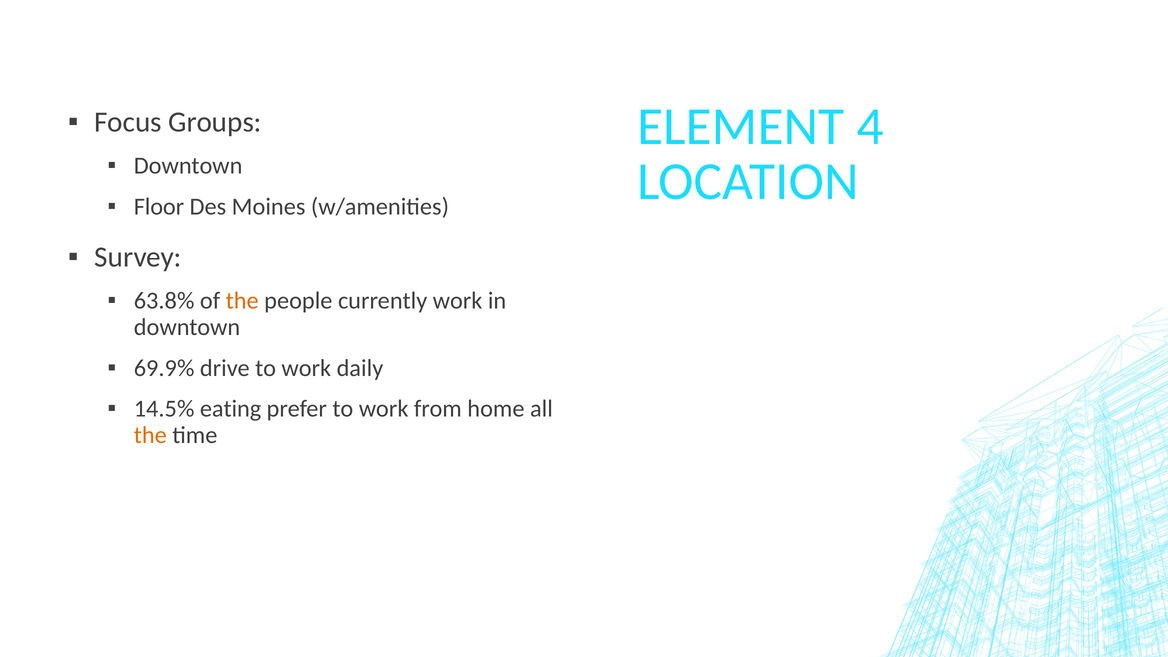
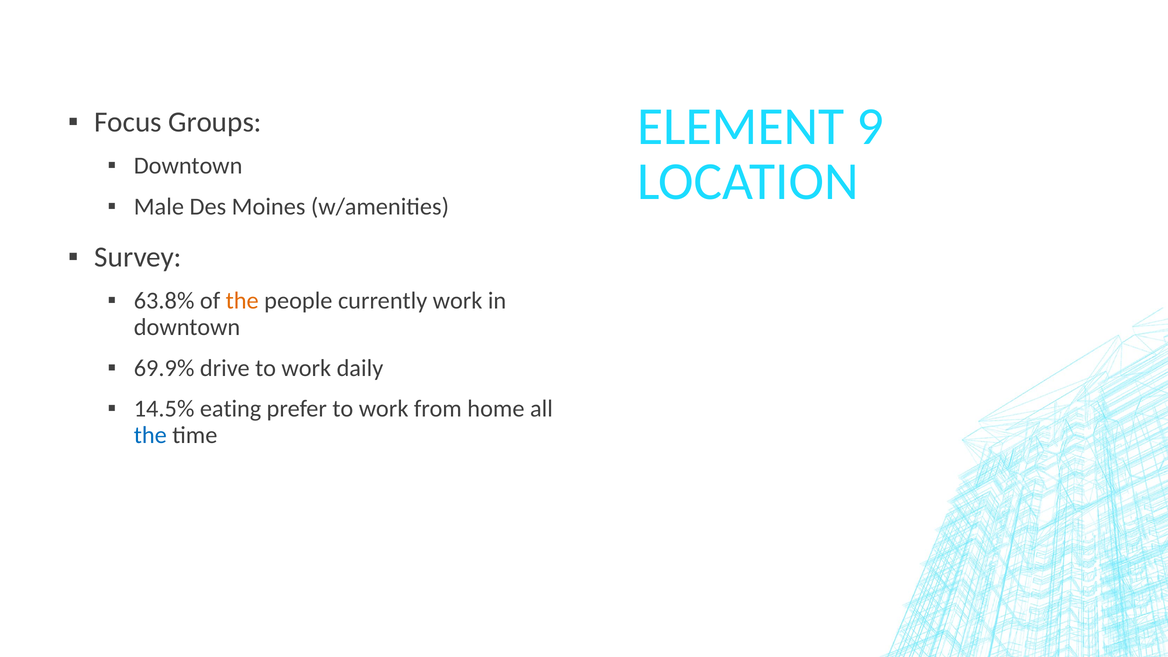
4: 4 -> 9 (870, 127)
Floor: Floor -> Male (159, 207)
the colour: orange -> blue (150, 435)
